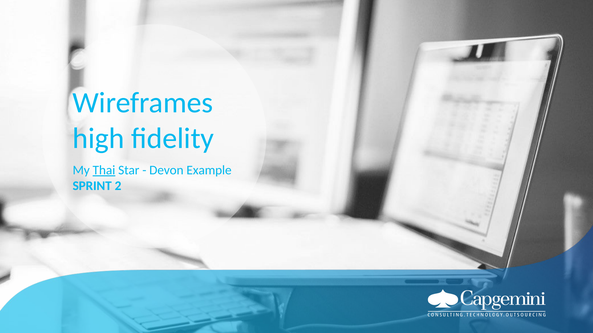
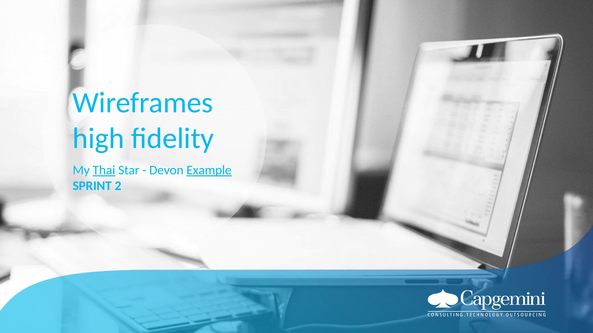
Example underline: none -> present (209, 170)
